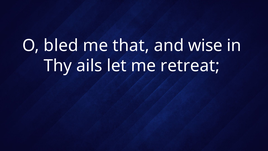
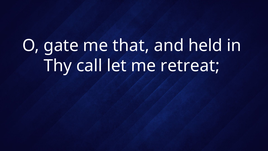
bled: bled -> gate (61, 46)
wise: wise -> held (205, 46)
ails: ails -> call (89, 66)
